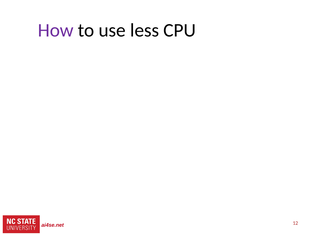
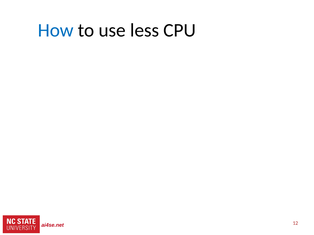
How colour: purple -> blue (56, 30)
